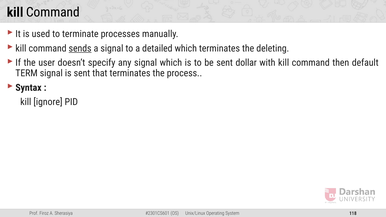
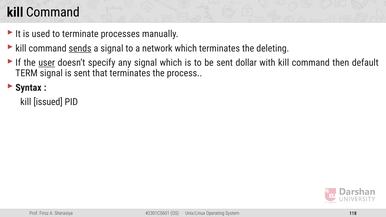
detailed: detailed -> network (157, 48)
user underline: none -> present (47, 63)
ignore: ignore -> issued (48, 102)
